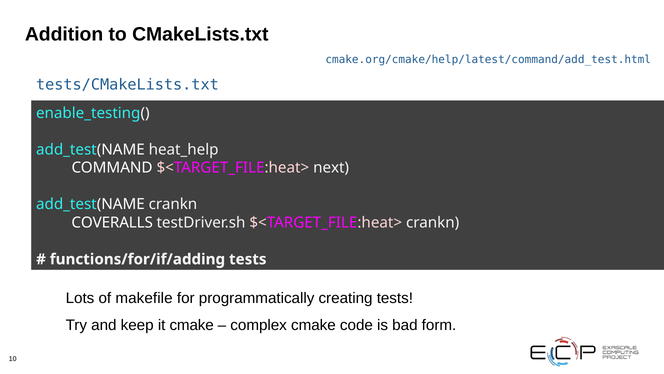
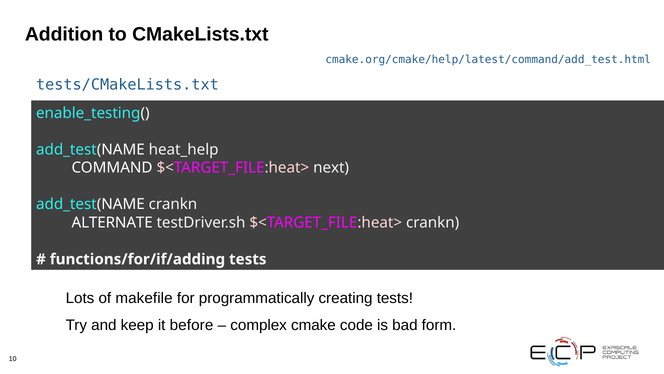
COVERALLS: COVERALLS -> ALTERNATE (112, 223)
it cmake: cmake -> before (192, 325)
